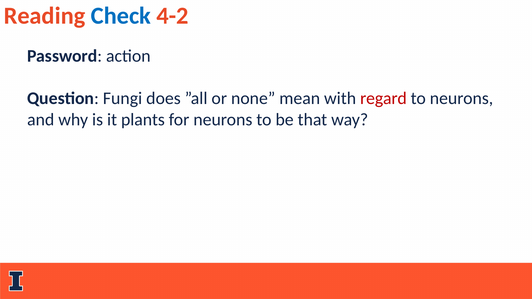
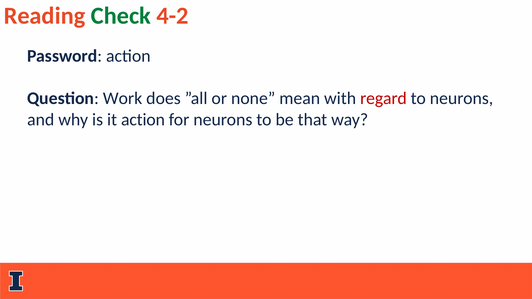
Check colour: blue -> green (121, 16)
Fungi: Fungi -> Work (123, 98)
it plants: plants -> action (143, 120)
